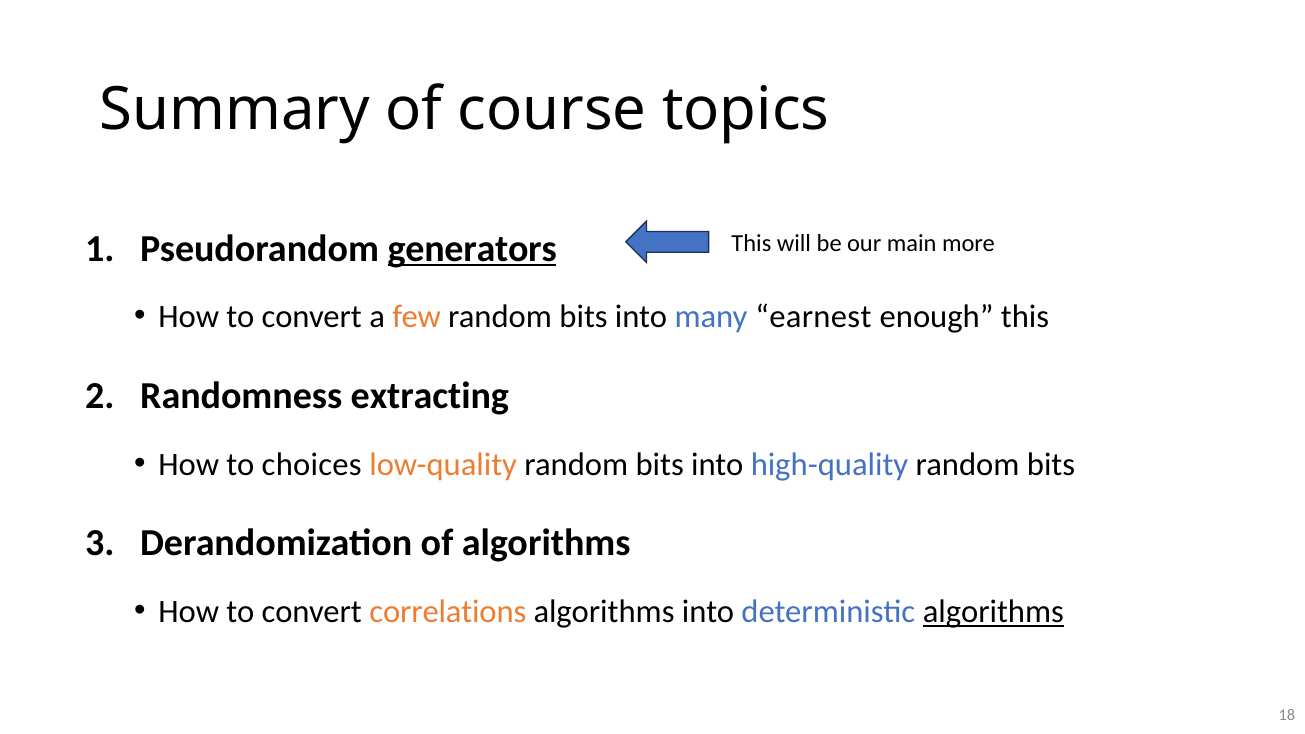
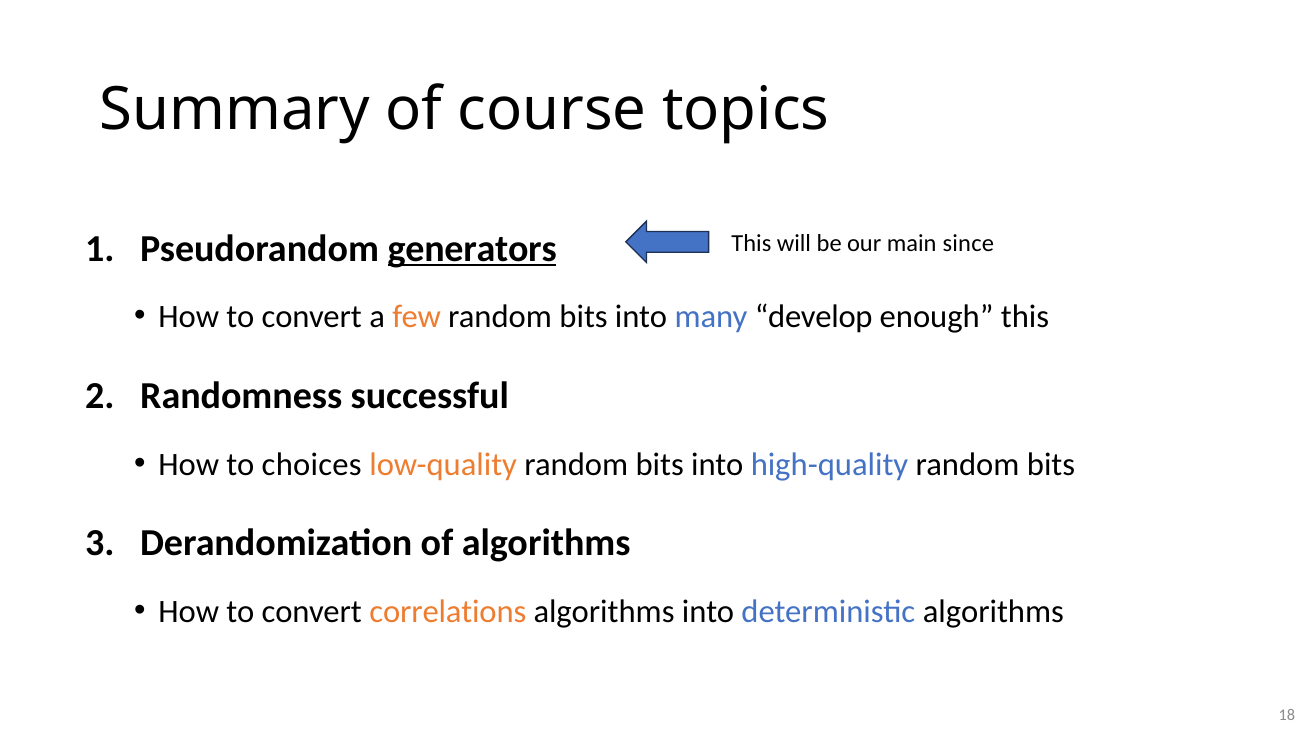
more: more -> since (968, 243)
earnest: earnest -> develop (814, 317)
extracting: extracting -> successful (430, 396)
algorithms underline: present -> none (993, 612)
